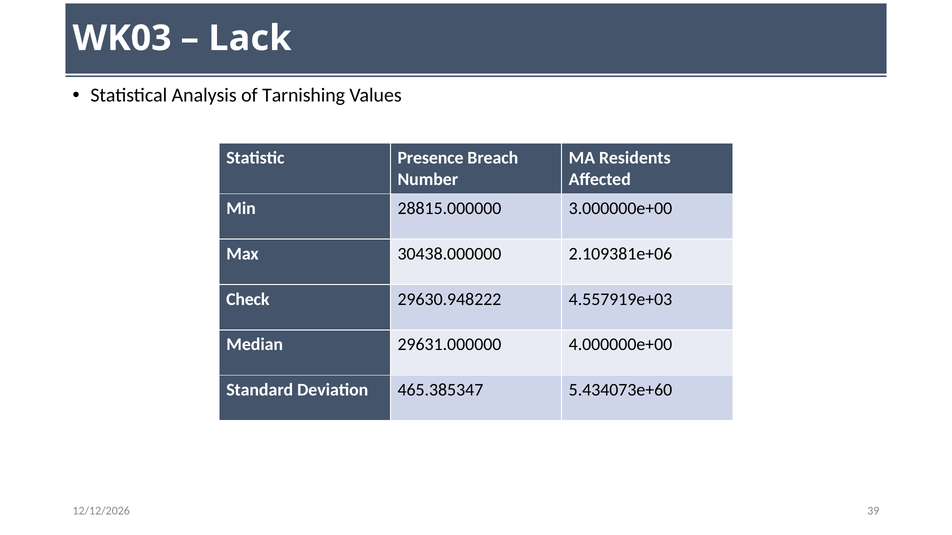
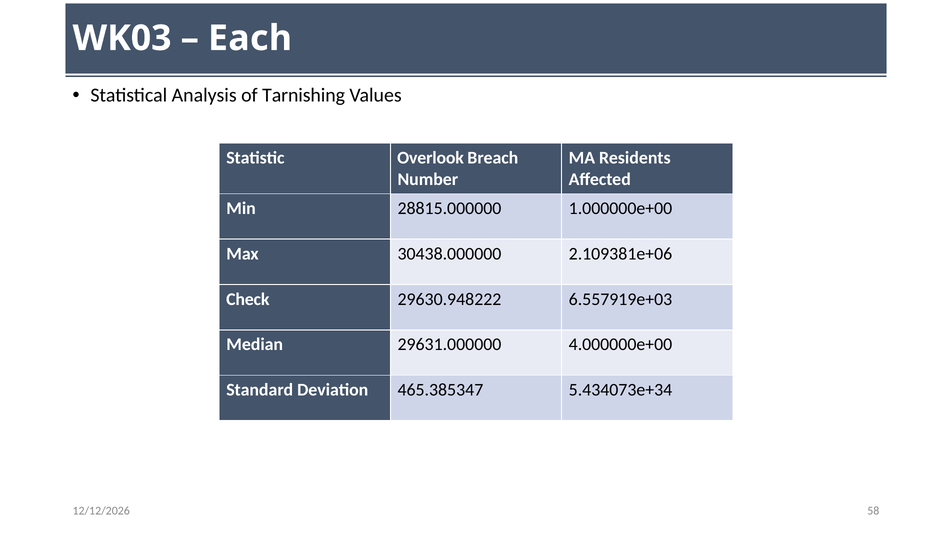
Lack: Lack -> Each (250, 38)
Presence: Presence -> Overlook (431, 158)
3.000000e+00: 3.000000e+00 -> 1.000000e+00 (620, 209)
4.557919e+03: 4.557919e+03 -> 6.557919e+03 (620, 299)
5.434073e+60: 5.434073e+60 -> 5.434073e+34 (620, 390)
39: 39 -> 58 (873, 511)
